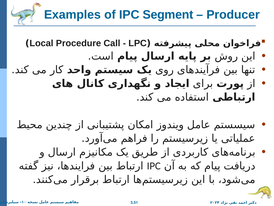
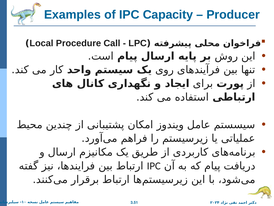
Segment: Segment -> Capacity (168, 15)
